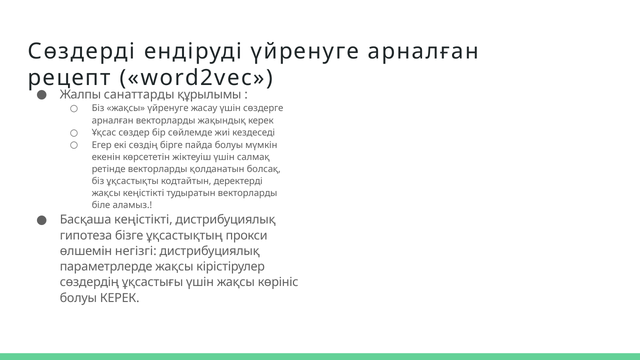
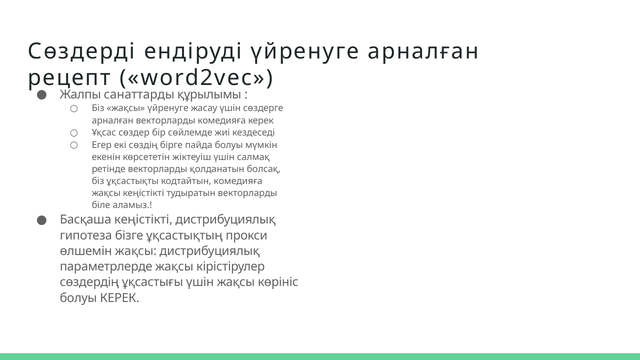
векторларды жақындық: жақындық -> комедияға (222, 120)
кодтайтын деректерді: деректерді -> комедияға (238, 181)
өлшемін негізгі: негізгі -> жақсы (136, 251)
